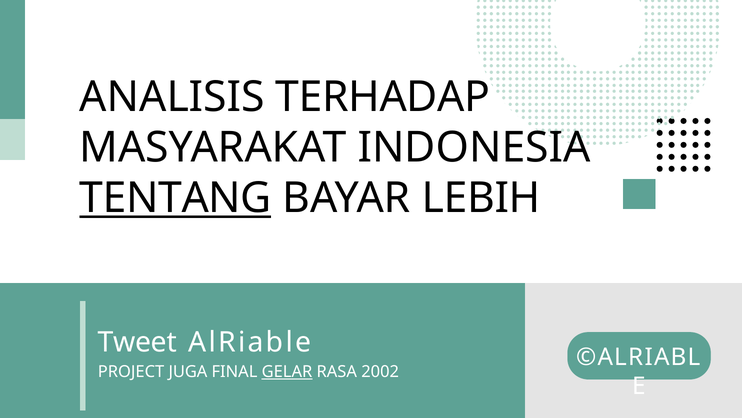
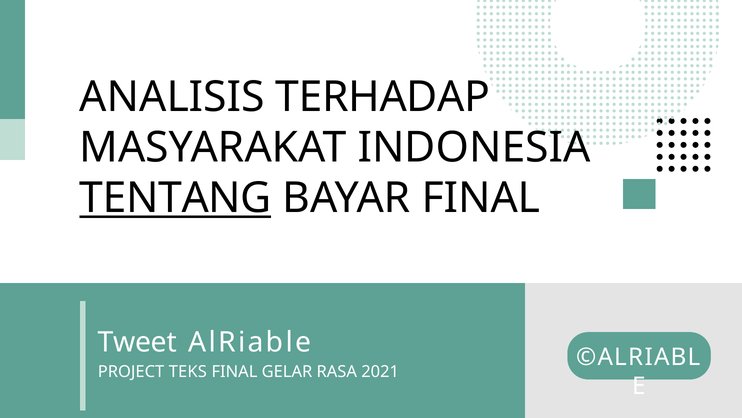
BAYAR LEBIH: LEBIH -> FINAL (481, 198)
JUGA: JUGA -> TEKS (188, 371)
GELAR underline: present -> none (287, 371)
2002: 2002 -> 2021 (380, 371)
